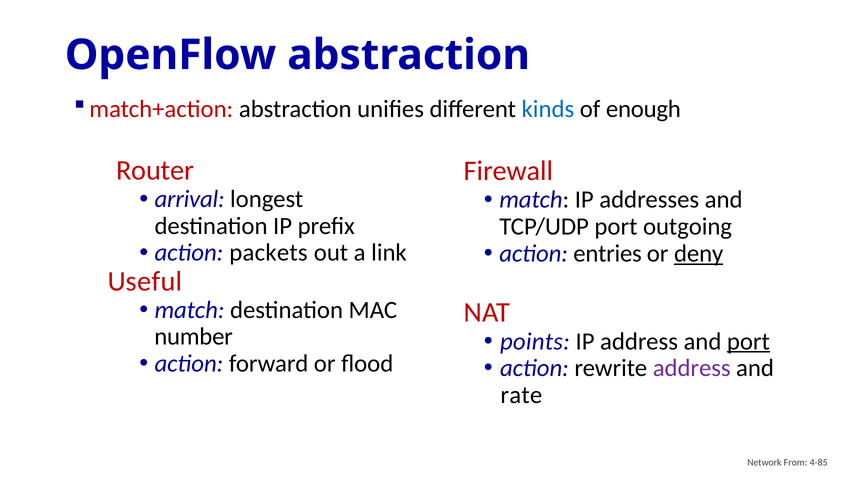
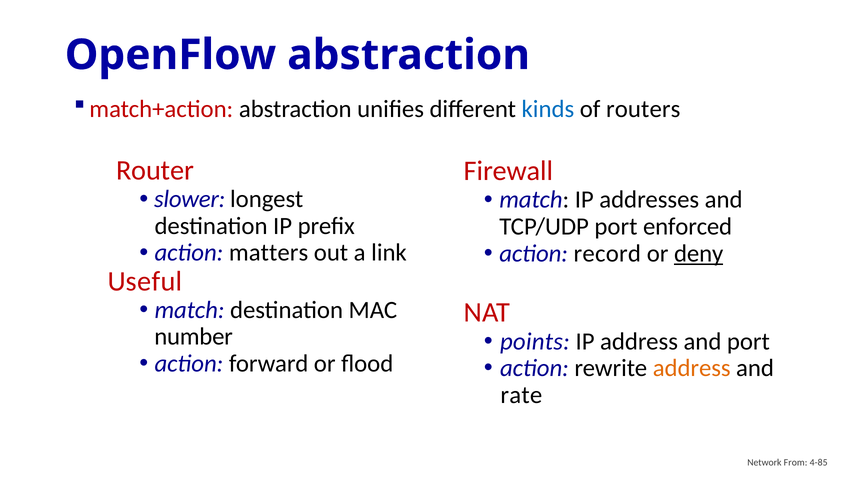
enough: enough -> routers (643, 109)
arrival: arrival -> slower (190, 199)
outgoing: outgoing -> enforced (688, 227)
packets: packets -> matters (269, 253)
entries: entries -> record (607, 253)
port underline: present -> none (748, 341)
address colour: purple -> orange (692, 368)
